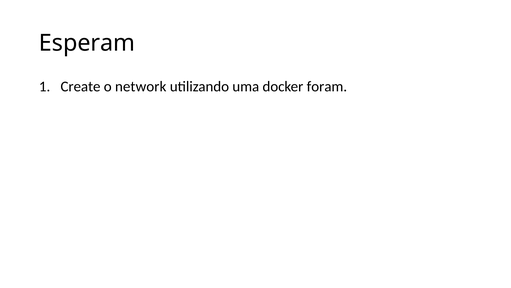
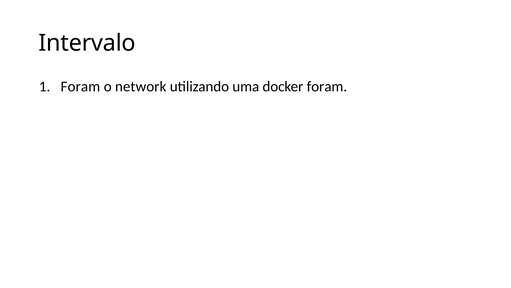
Esperam: Esperam -> Intervalo (87, 43)
Create: Create -> Foram (80, 86)
